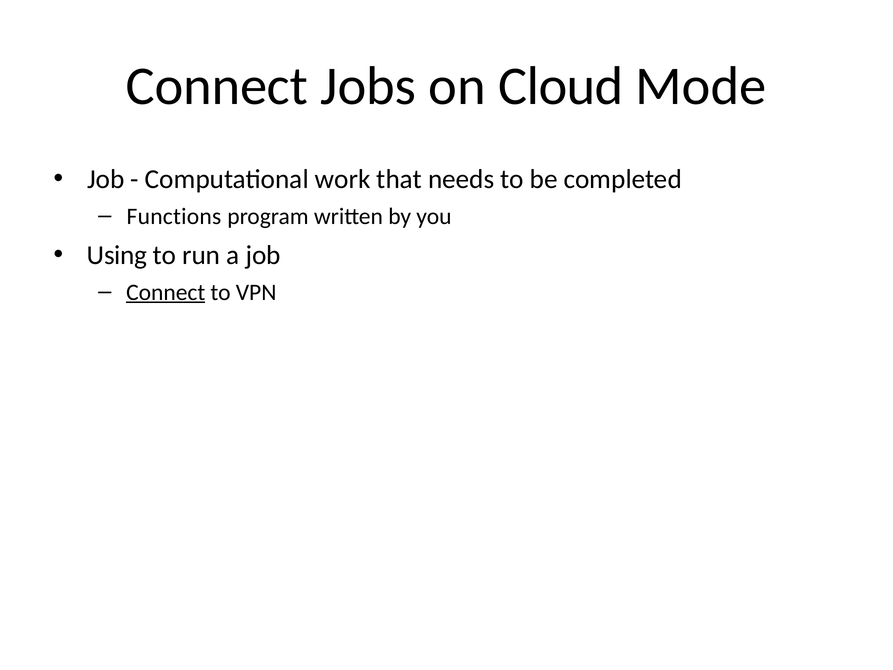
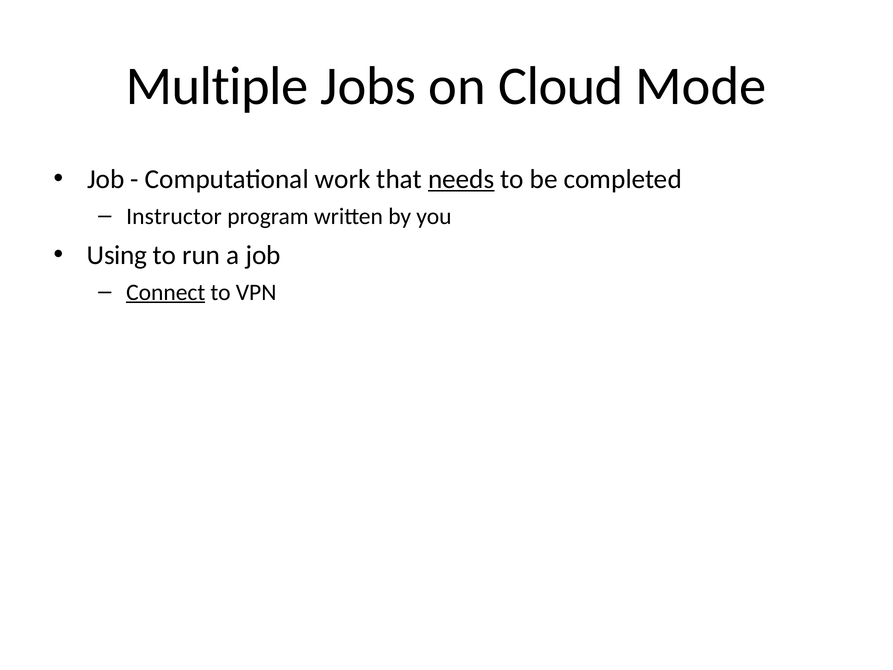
Connect: Connect -> Multiple (217, 86)
needs underline: none -> present (461, 179)
Functions: Functions -> Instructor (174, 216)
